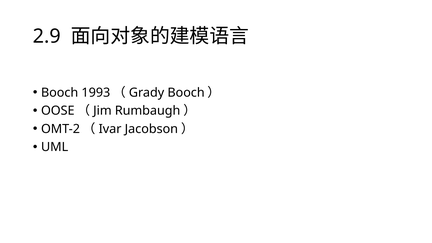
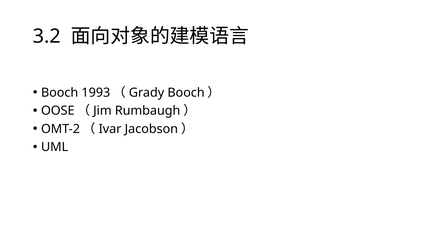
2.9: 2.9 -> 3.2 (47, 36)
